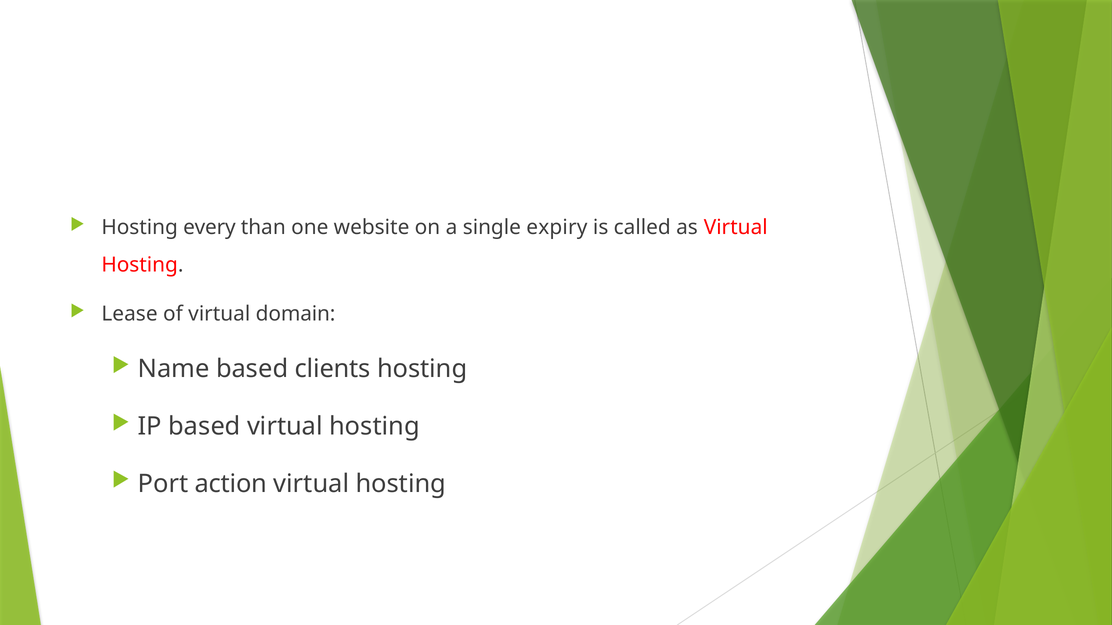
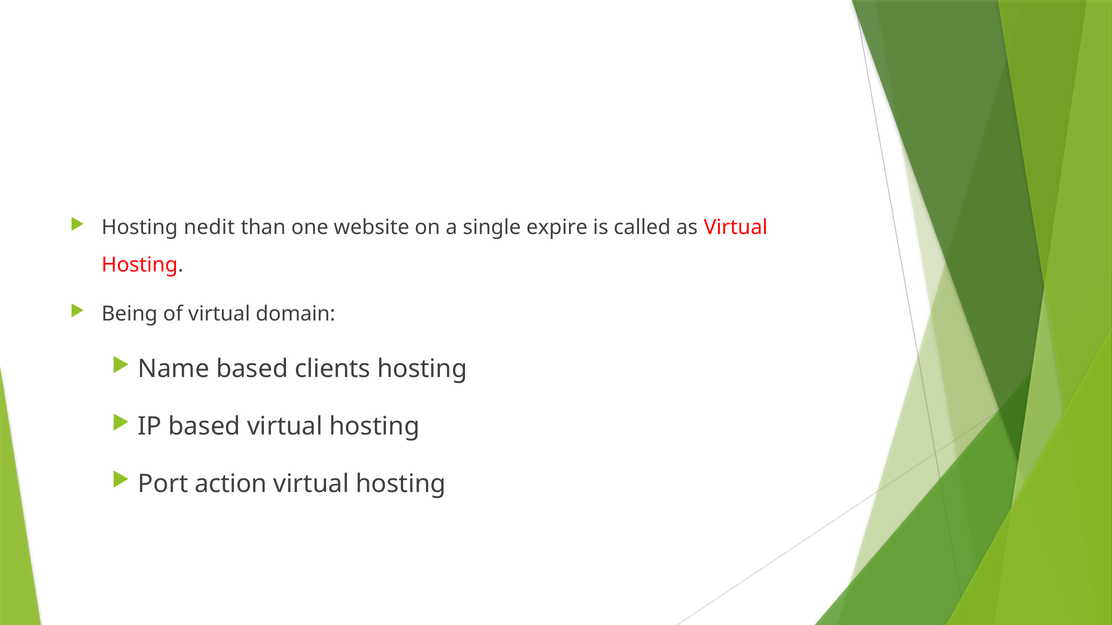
every: every -> nedit (209, 228)
expiry: expiry -> expire (557, 228)
Lease: Lease -> Being (130, 314)
